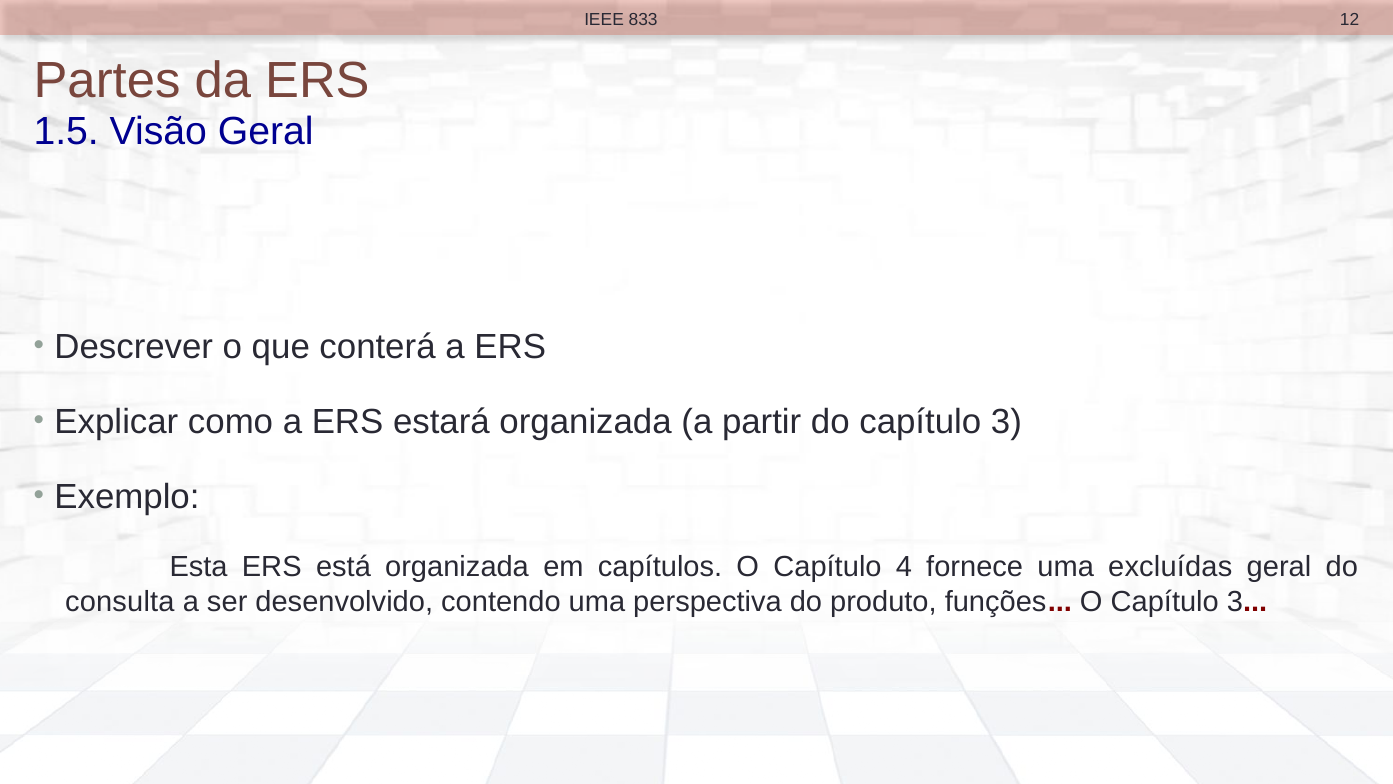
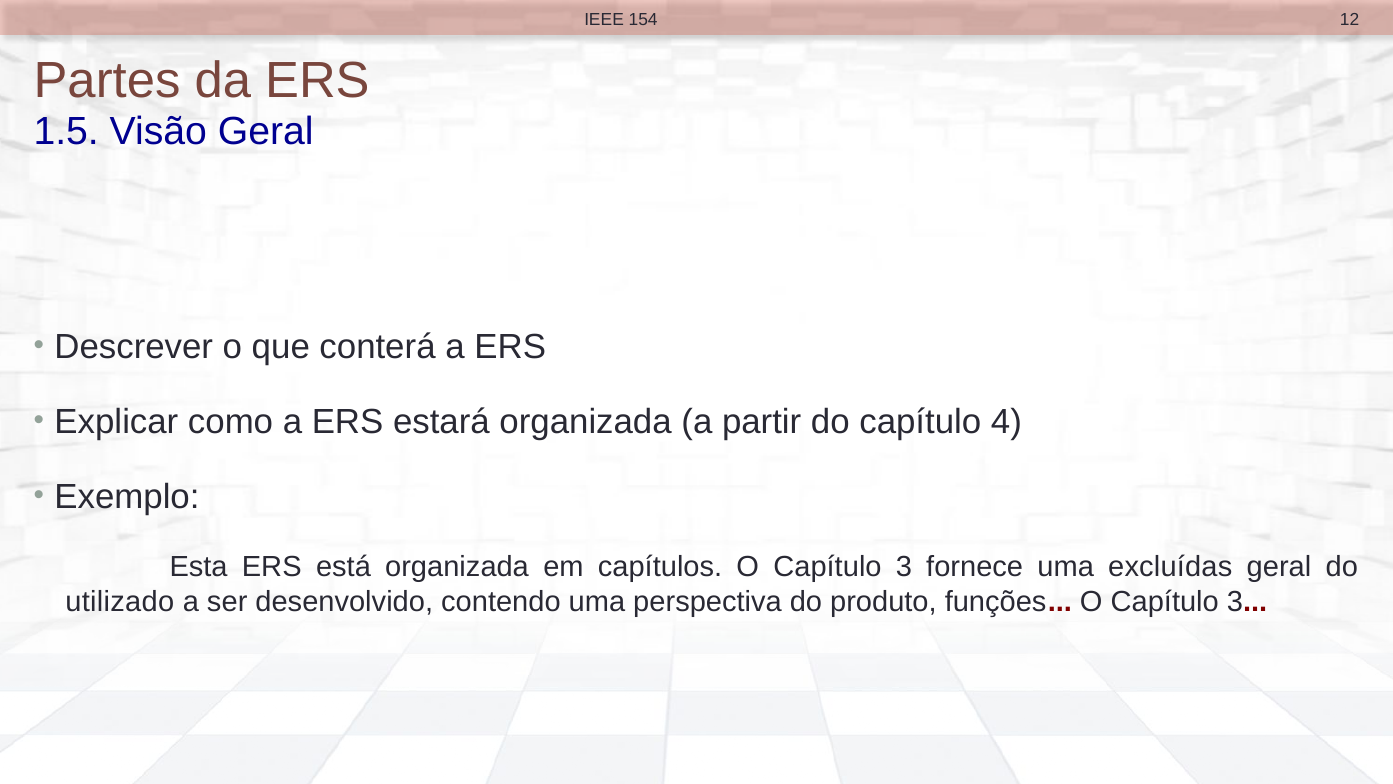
833: 833 -> 154 (643, 20)
do capítulo 3: 3 -> 4 (1006, 422)
capítulos O Capítulo 4: 4 -> 3 (904, 567)
consulta: consulta -> utilizado (120, 602)
